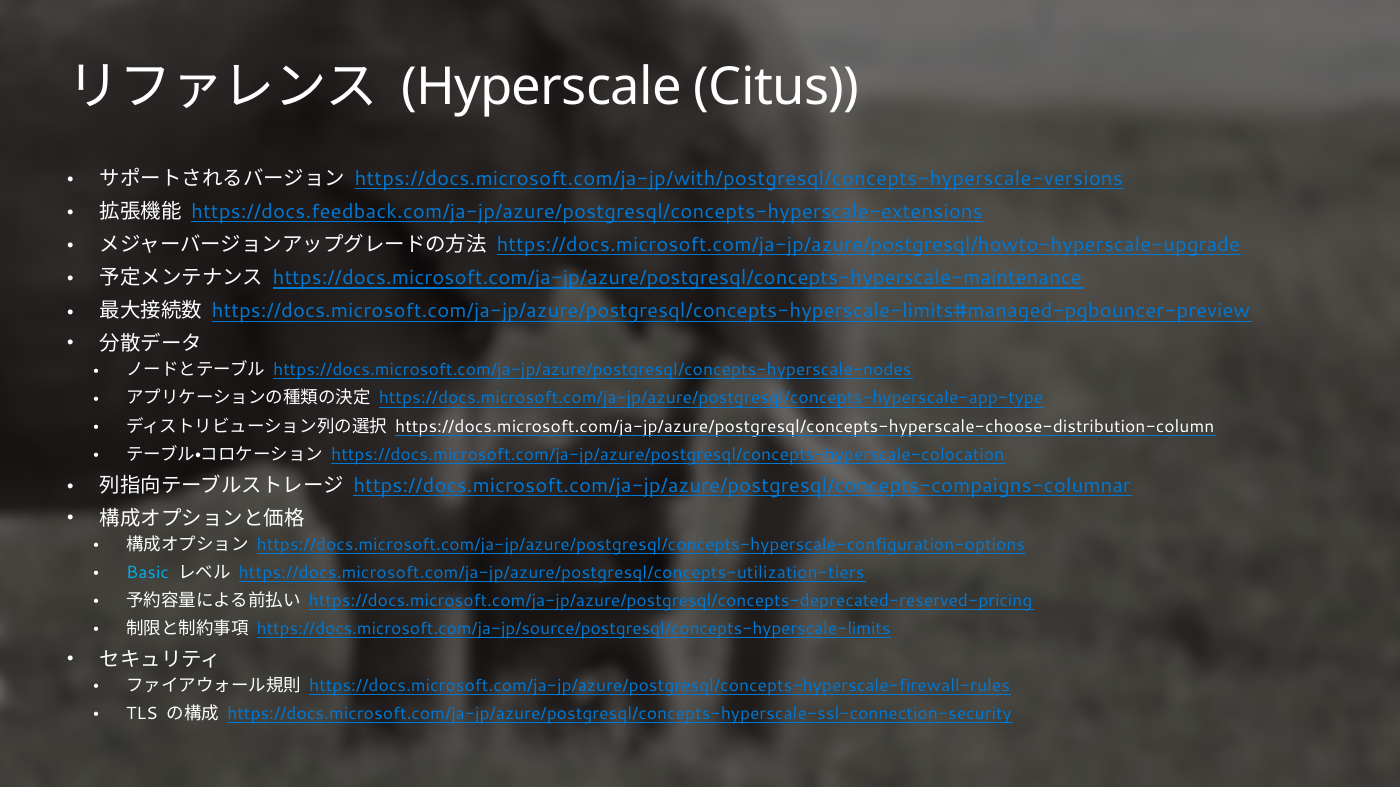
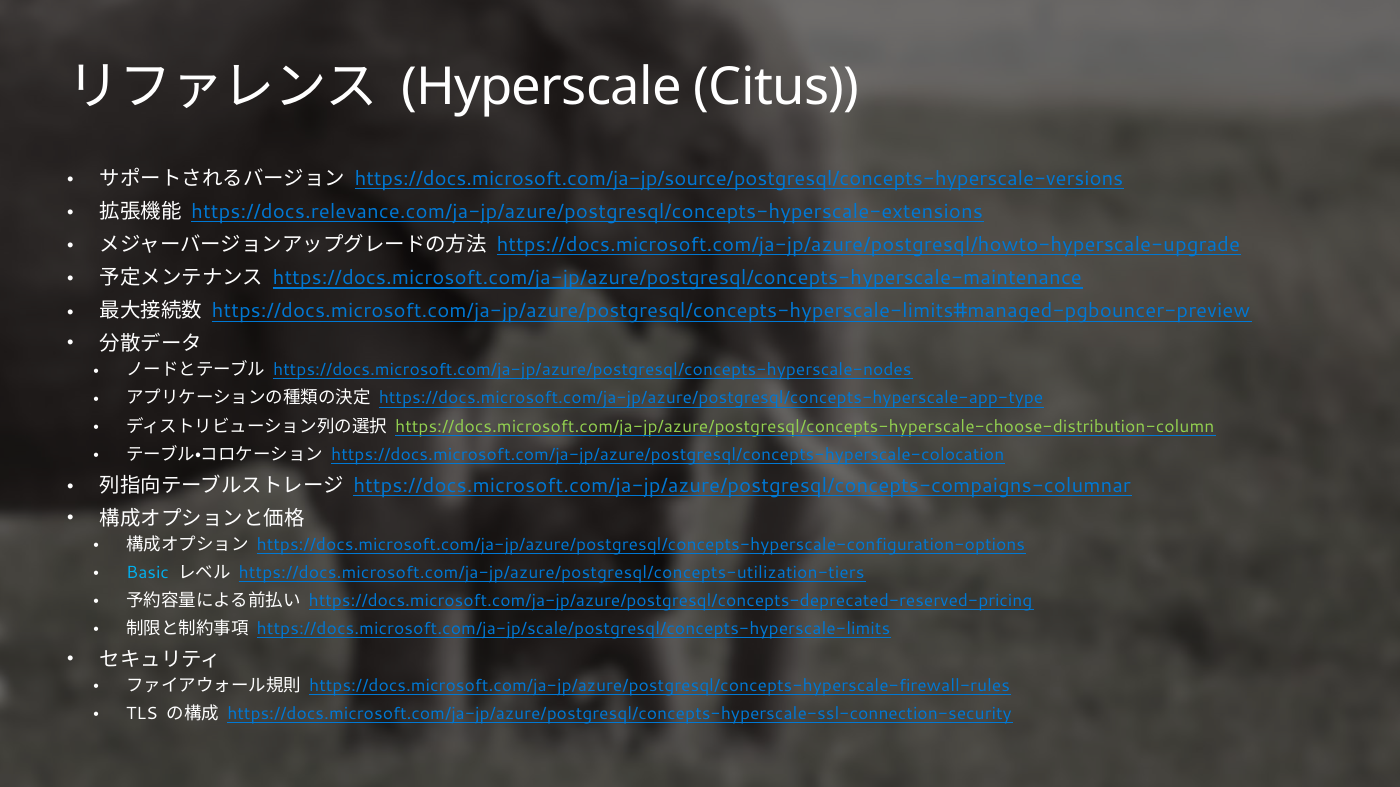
https://docs.microsoft.com/ja-jp/with/postgresql/concepts-hyperscale-versions: https://docs.microsoft.com/ja-jp/with/postgresql/concepts-hyperscale-versions -> https://docs.microsoft.com/ja-jp/source/postgresql/concepts-hyperscale-versions (739, 178)
https://docs.feedback.com/ja-jp/azure/postgresql/concepts-hyperscale-extensions: https://docs.feedback.com/ja-jp/azure/postgresql/concepts-hyperscale-extensions -> https://docs.relevance.com/ja-jp/azure/postgresql/concepts-hyperscale-extensions (587, 212)
https://docs.microsoft.com/ja-jp/azure/postgresql/concepts-hyperscale-choose-distribution-column colour: white -> light green (805, 427)
https://docs.microsoft.com/ja-jp/source/postgresql/concepts-hyperscale-limits: https://docs.microsoft.com/ja-jp/source/postgresql/concepts-hyperscale-limits -> https://docs.microsoft.com/ja-jp/scale/postgresql/concepts-hyperscale-limits (574, 629)
